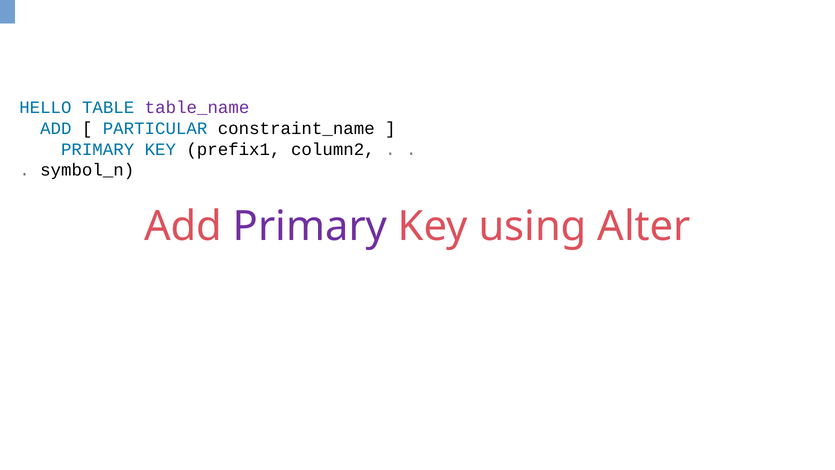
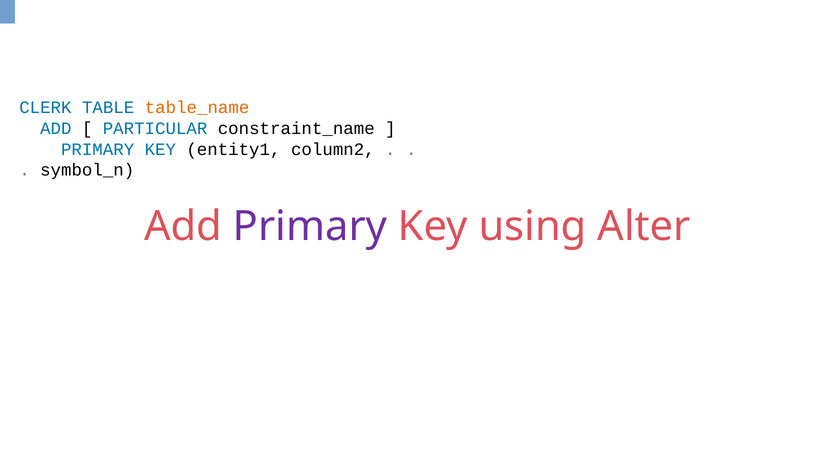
HELLO: HELLO -> CLERK (45, 107)
table_name colour: purple -> orange (197, 107)
prefix1: prefix1 -> entity1 (233, 149)
